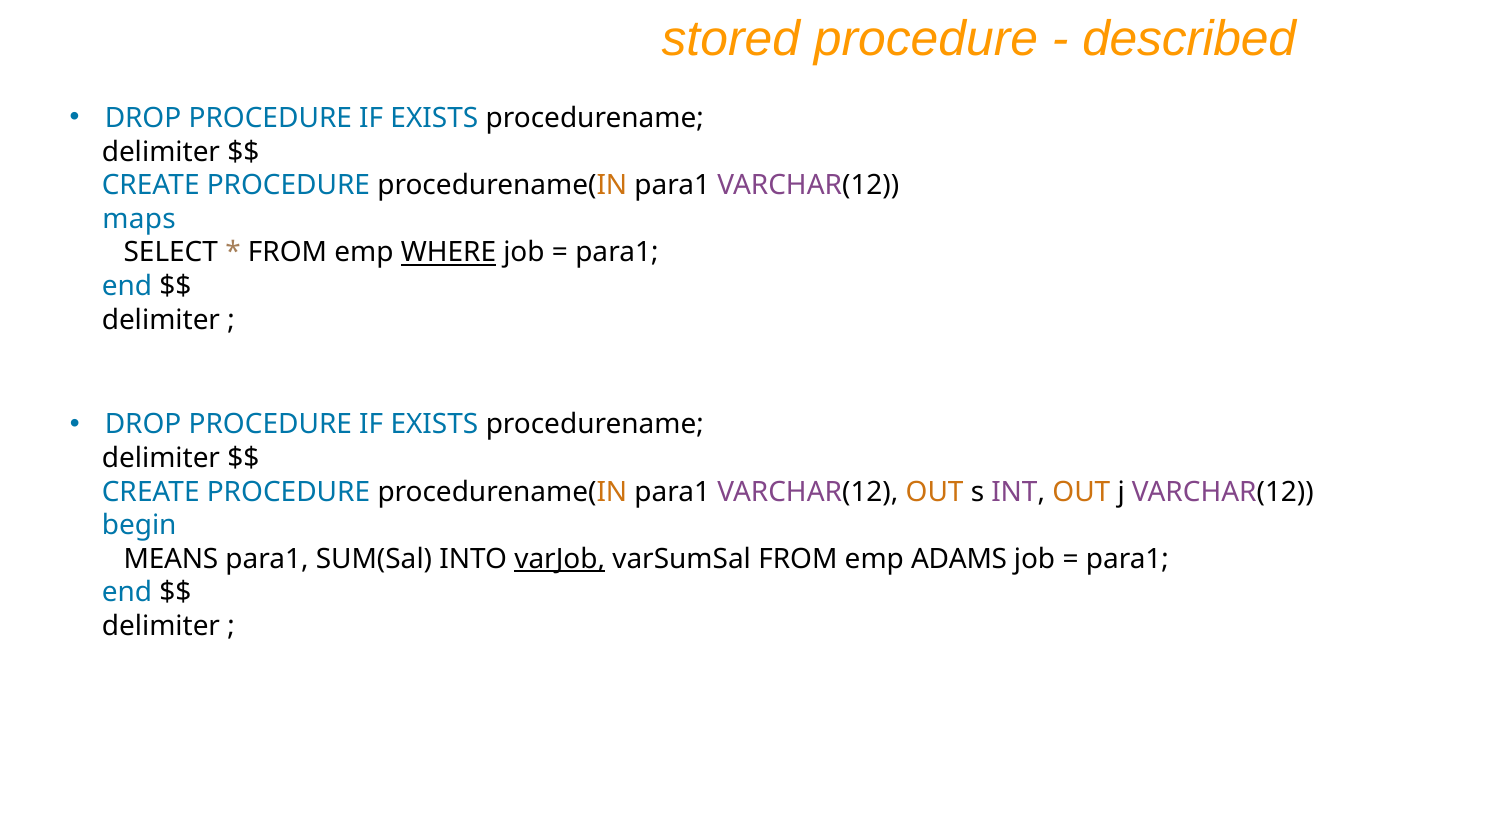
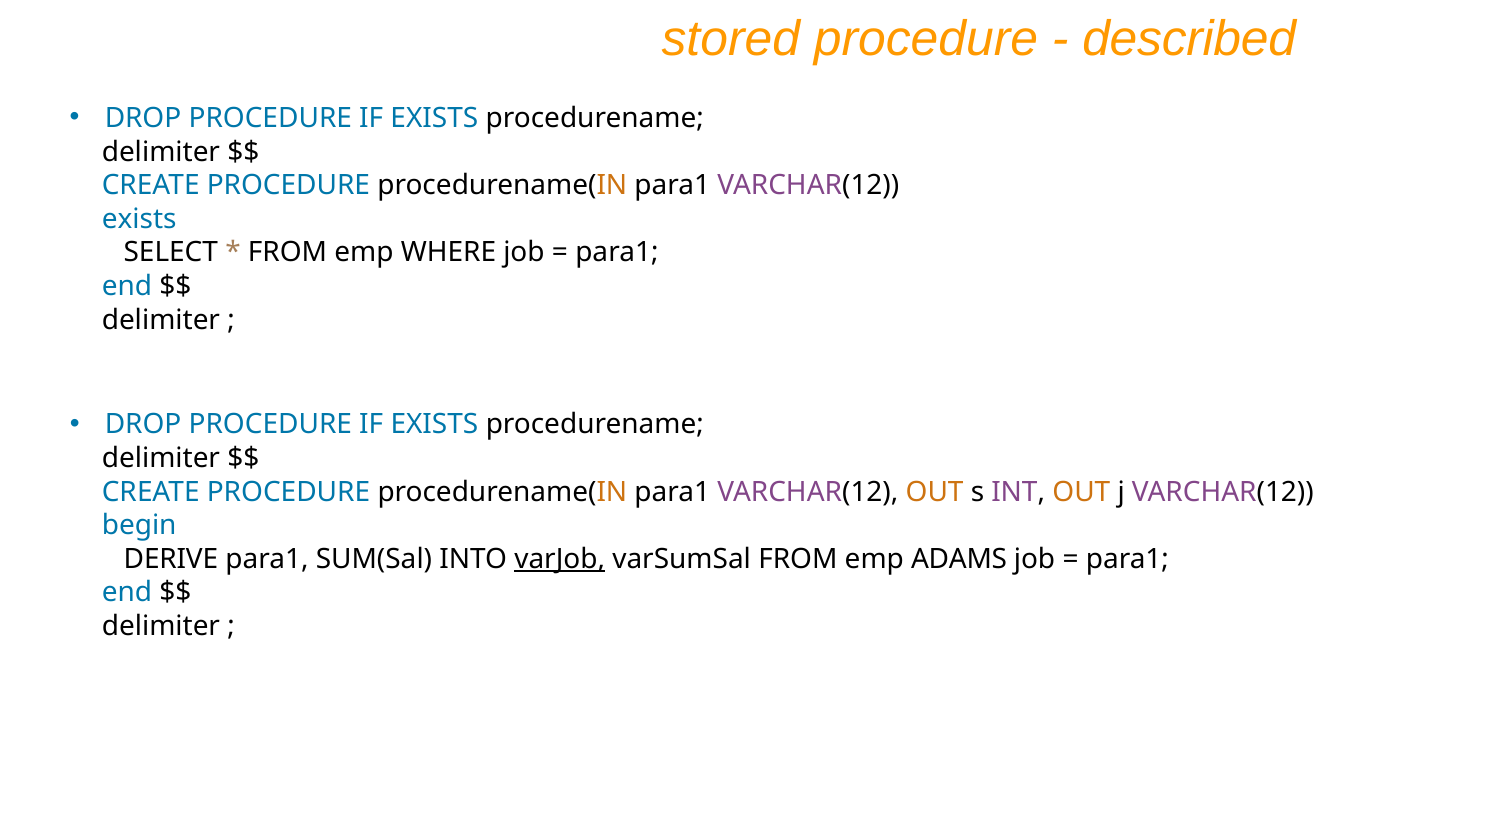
maps: maps -> exists (139, 219)
WHERE underline: present -> none (448, 253)
MEANS: MEANS -> DERIVE (171, 559)
